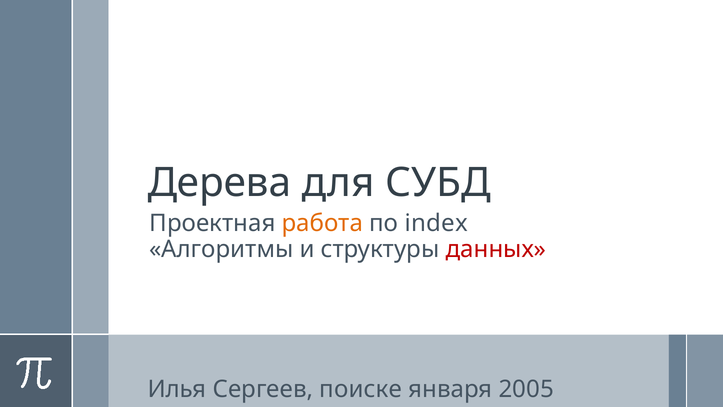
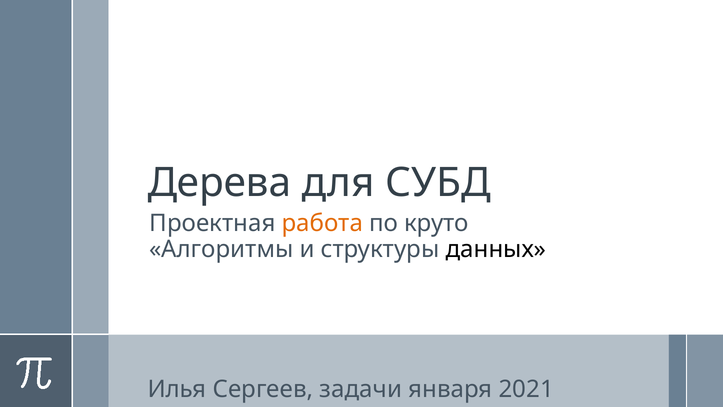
index: index -> круто (437, 223)
данных colour: red -> black (496, 249)
поиске: поиске -> задачи (361, 389)
2005: 2005 -> 2021 (526, 389)
